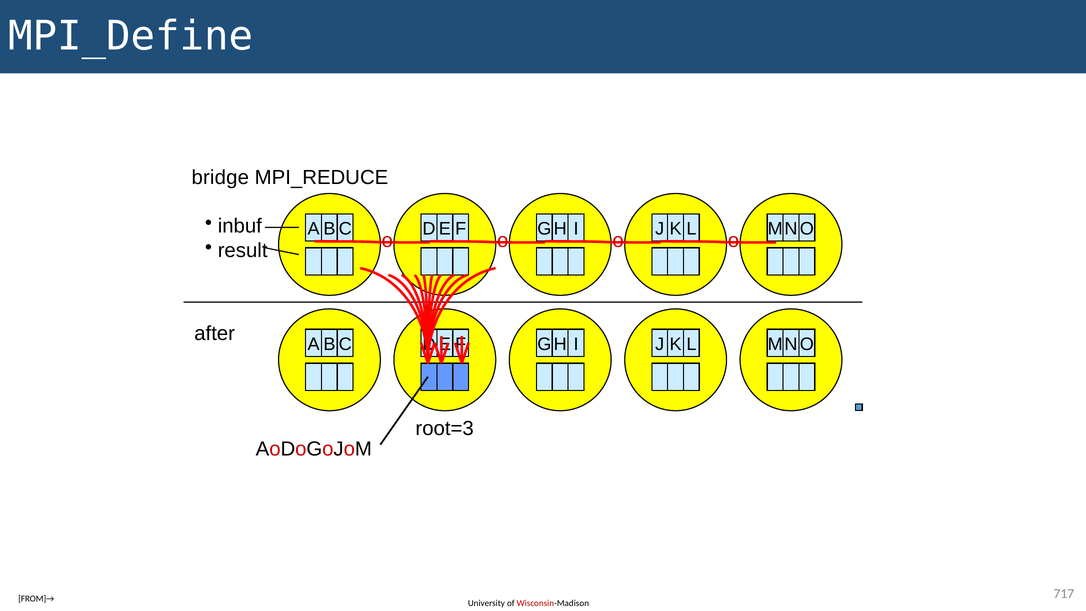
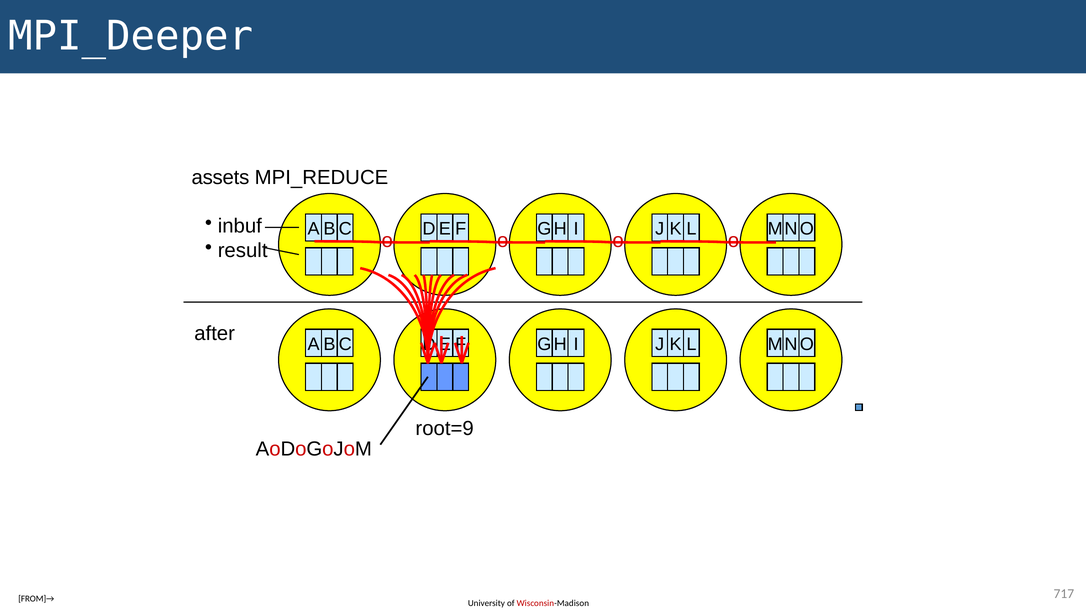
MPI_Define: MPI_Define -> MPI_Deeper (131, 36)
bridge: bridge -> assets (220, 177)
root=3: root=3 -> root=9 (445, 429)
